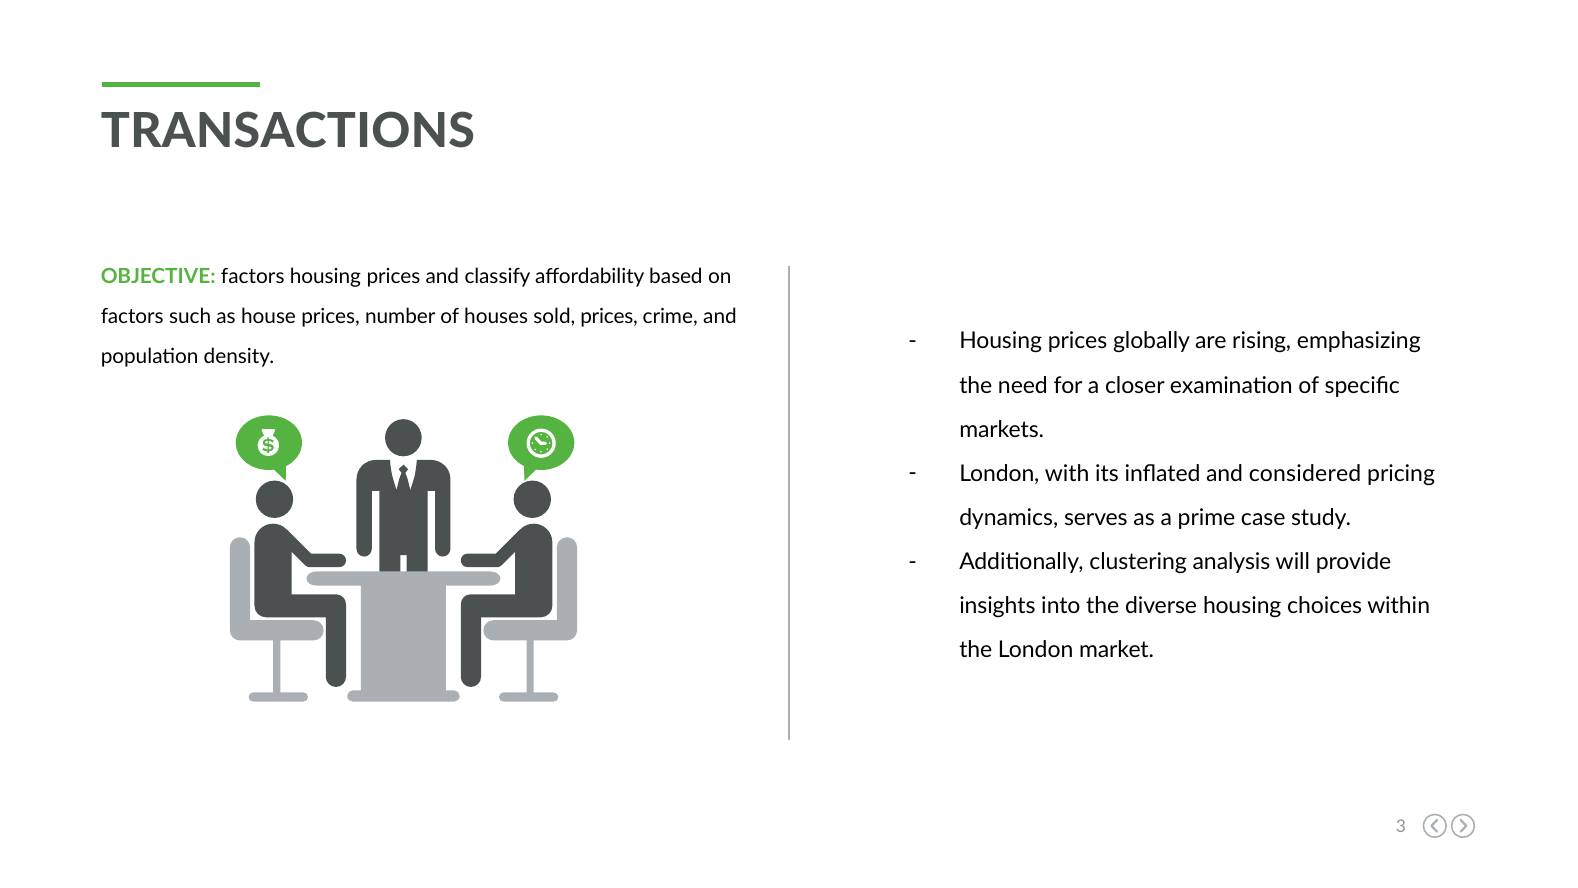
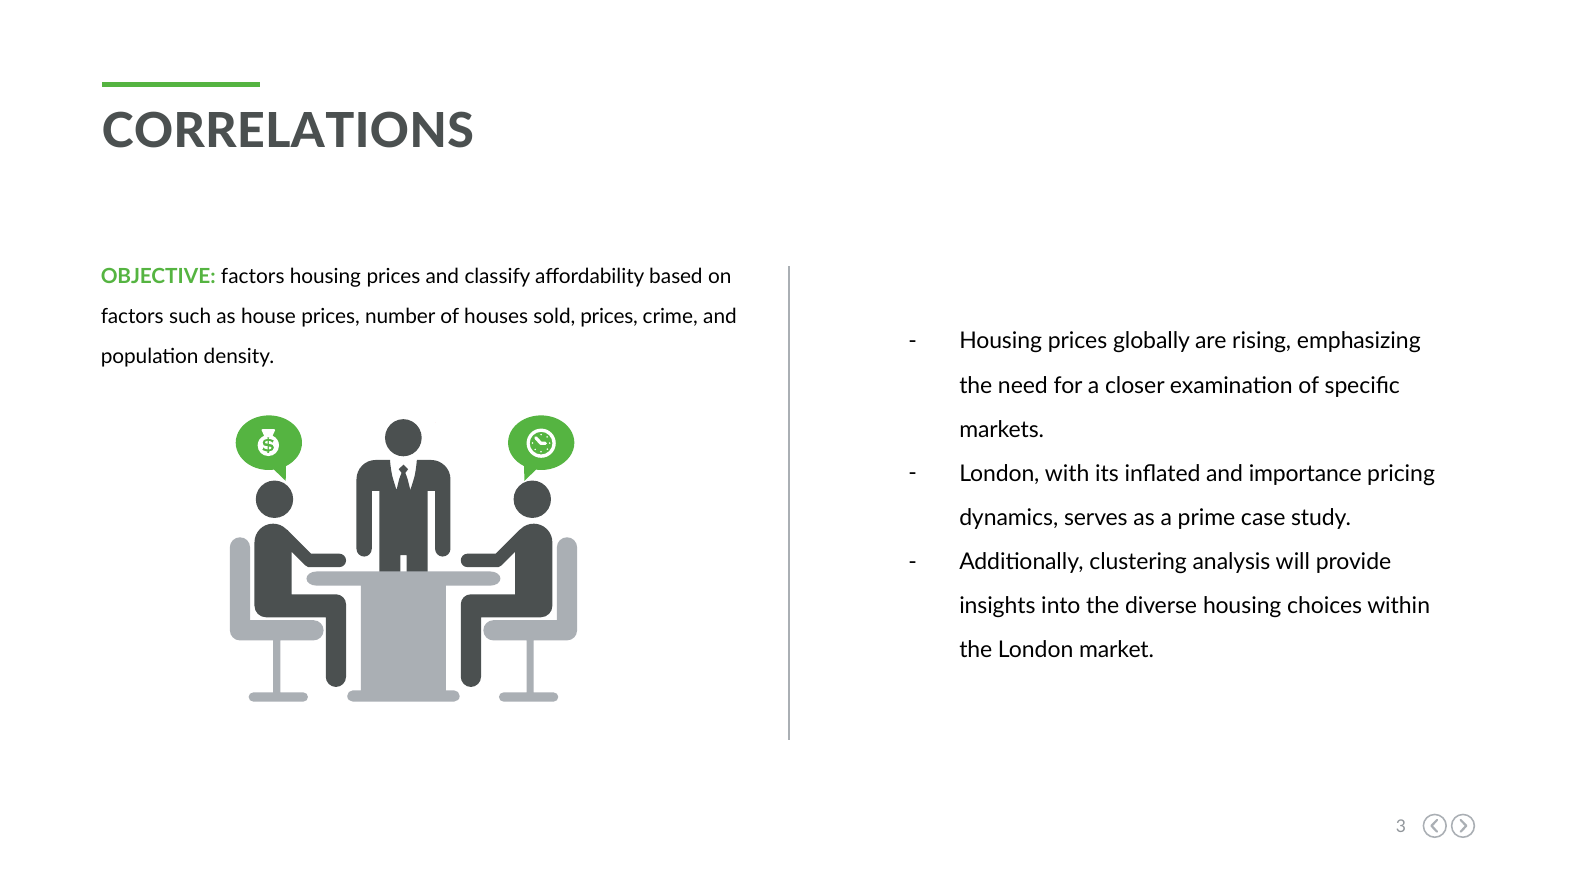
TRANSACTIONS: TRANSACTIONS -> CORRELATIONS (288, 132)
considered: considered -> importance (1305, 474)
